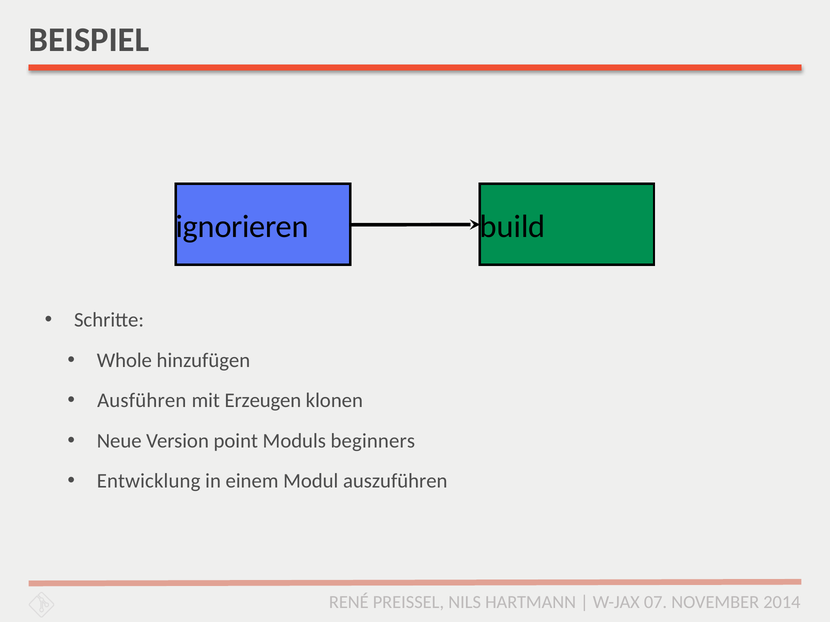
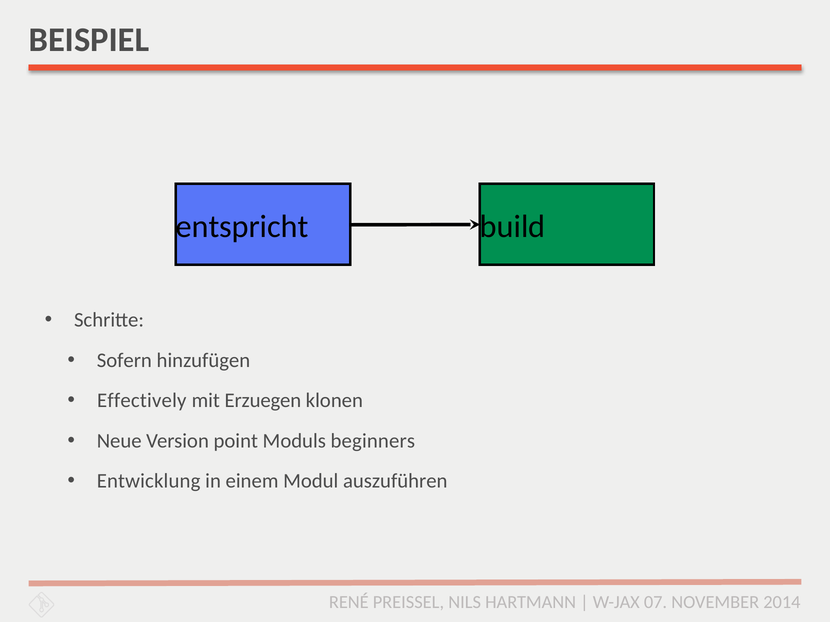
ignorieren: ignorieren -> entspricht (242, 227)
Whole: Whole -> Sofern (124, 361)
Ausführen: Ausführen -> Effectively (142, 401)
Erzeugen: Erzeugen -> Erzuegen (263, 401)
